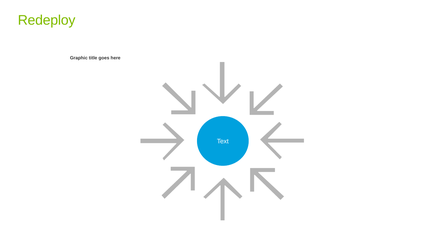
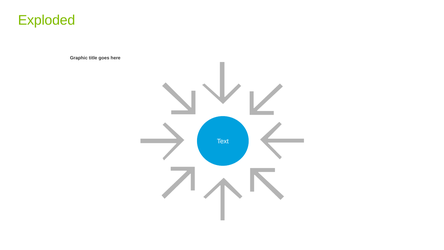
Redeploy: Redeploy -> Exploded (47, 20)
